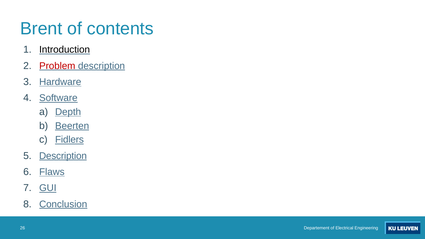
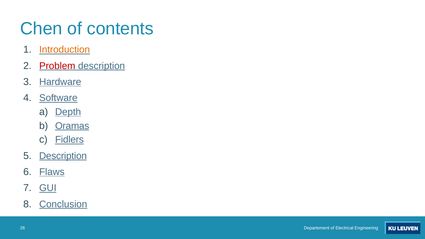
Brent: Brent -> Chen (41, 29)
Introduction colour: black -> orange (65, 50)
Beerten: Beerten -> Oramas (72, 126)
